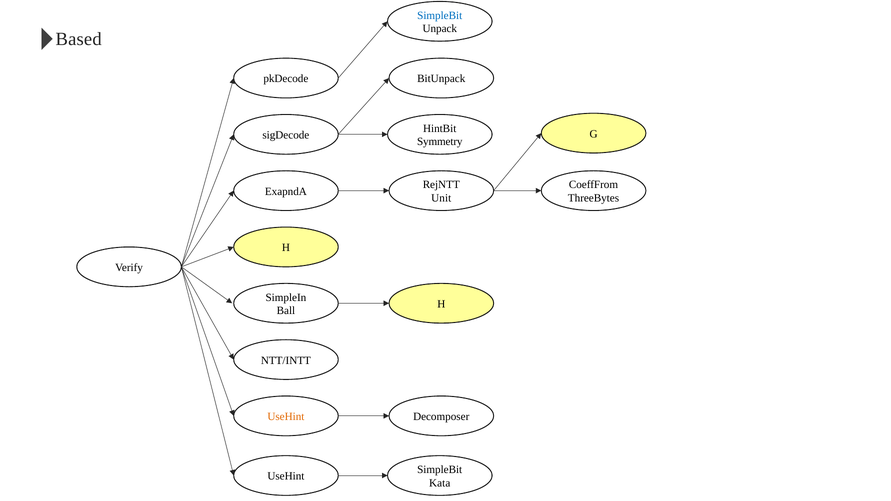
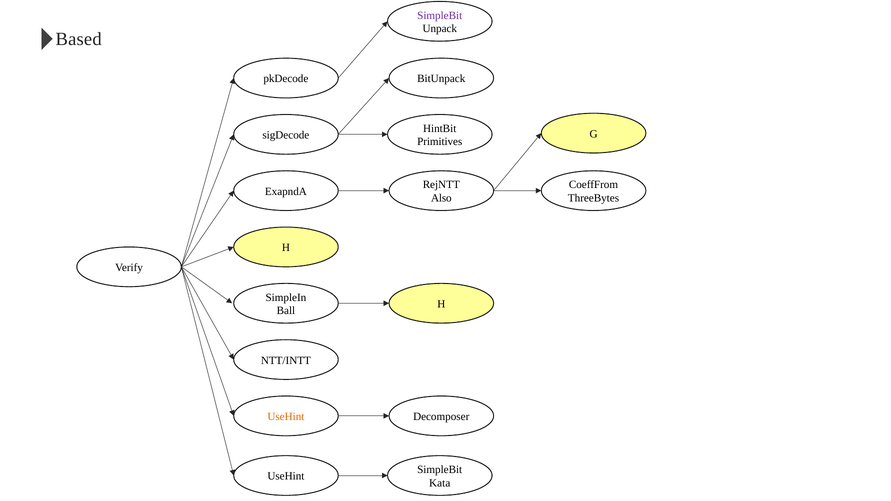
SimpleBit colour: blue -> purple (440, 15)
Symmetry: Symmetry -> Primitives (440, 142)
Unit: Unit -> Also (441, 198)
